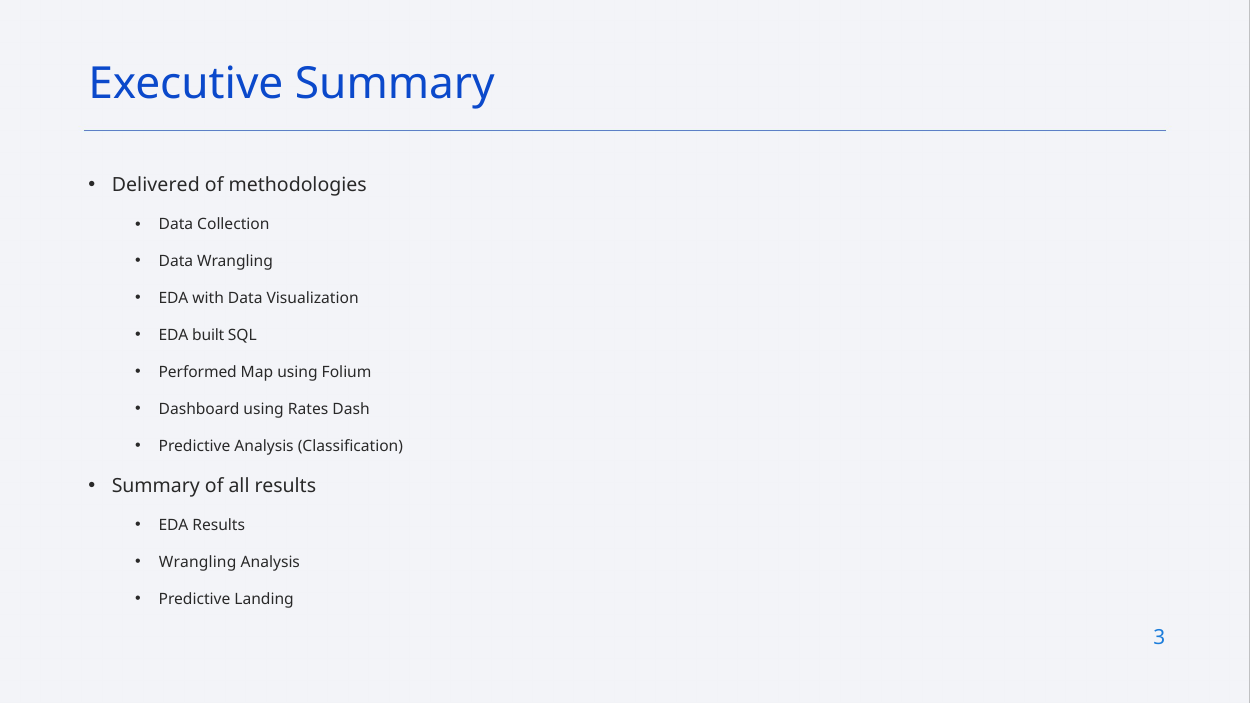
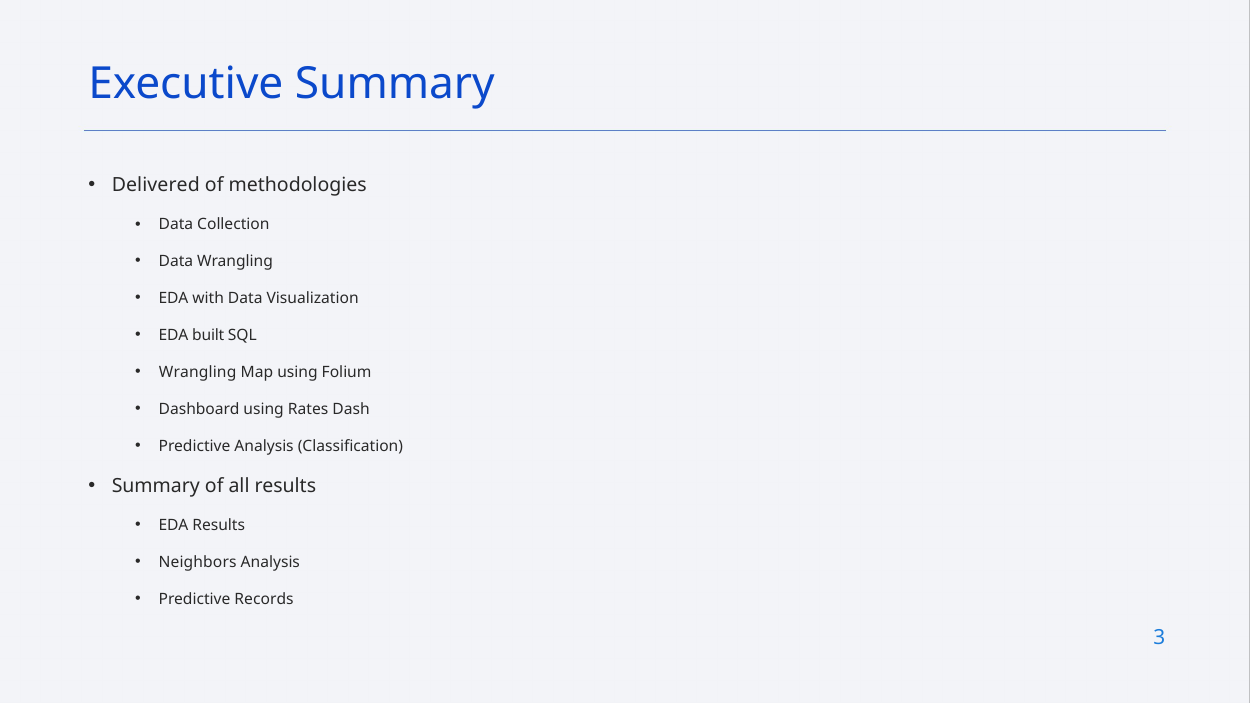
Performed: Performed -> Wrangling (198, 373)
Wrangling: Wrangling -> Neighbors (198, 562)
Landing: Landing -> Records (264, 599)
